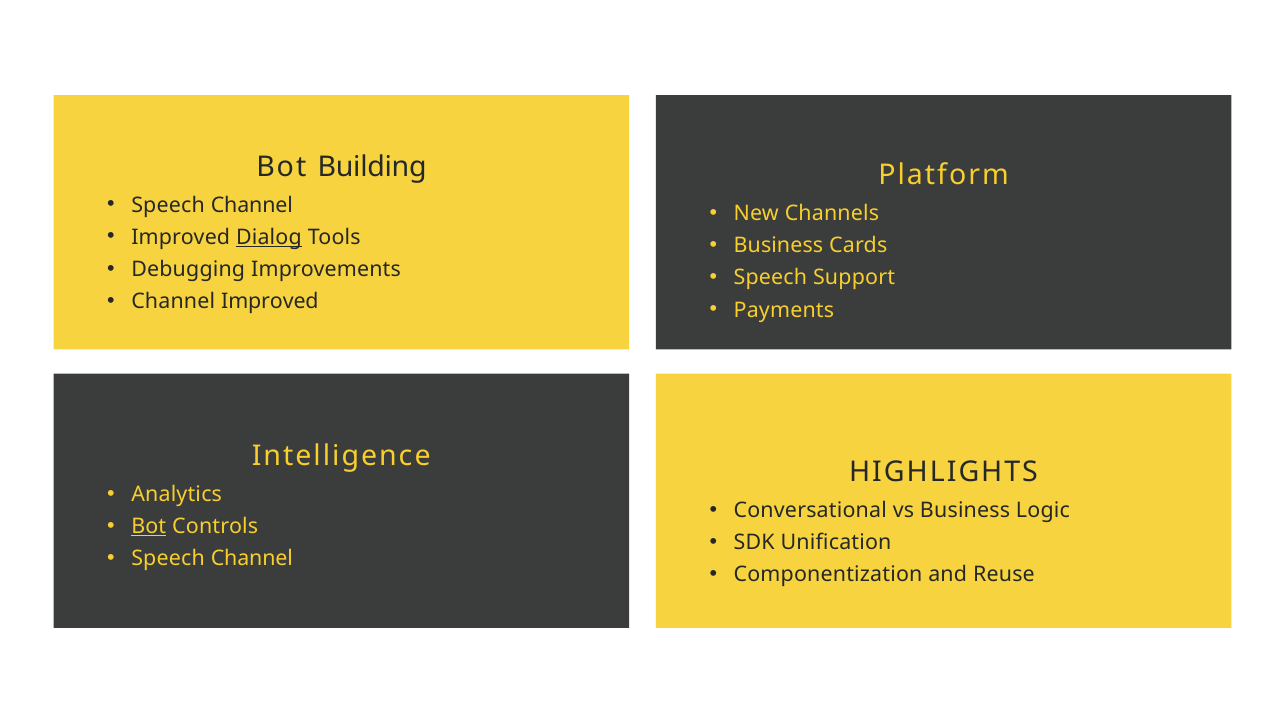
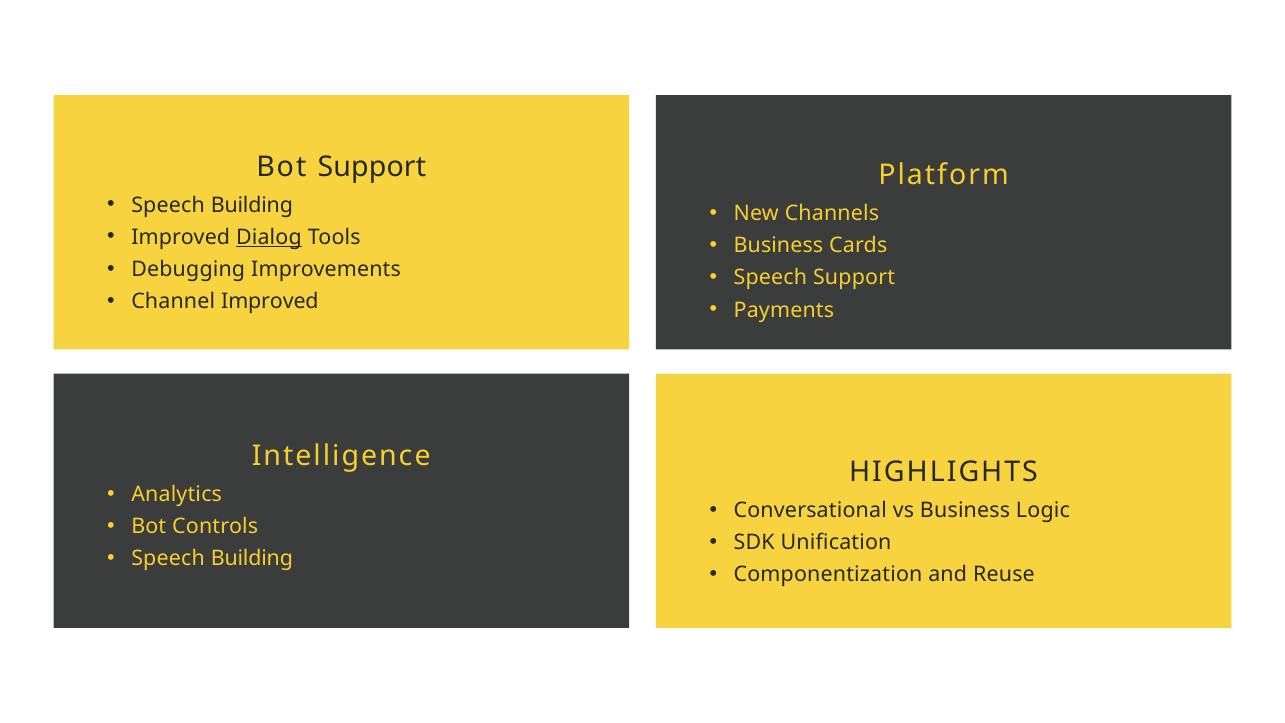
Bot Building: Building -> Support (372, 167)
Channel: Channel -> Building (252, 205)
Bot underline: present -> none (149, 526)
Channel: Channel -> Building (252, 558)
